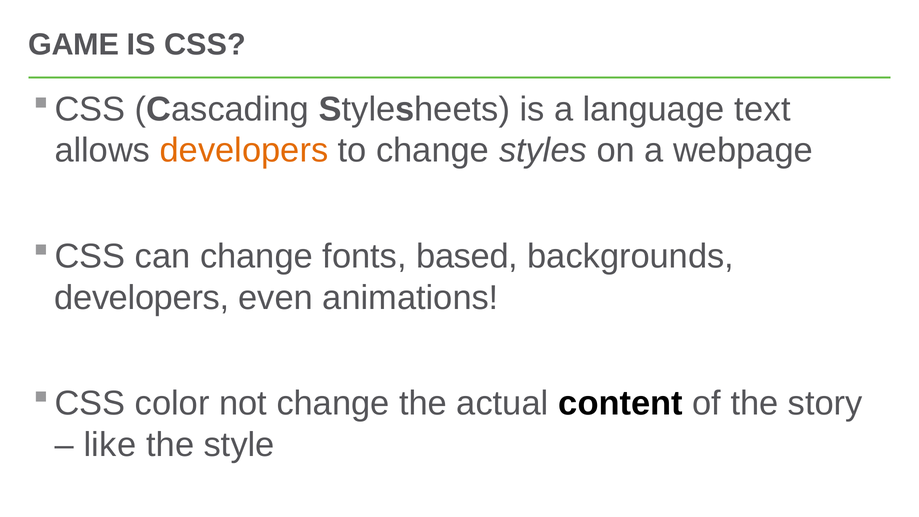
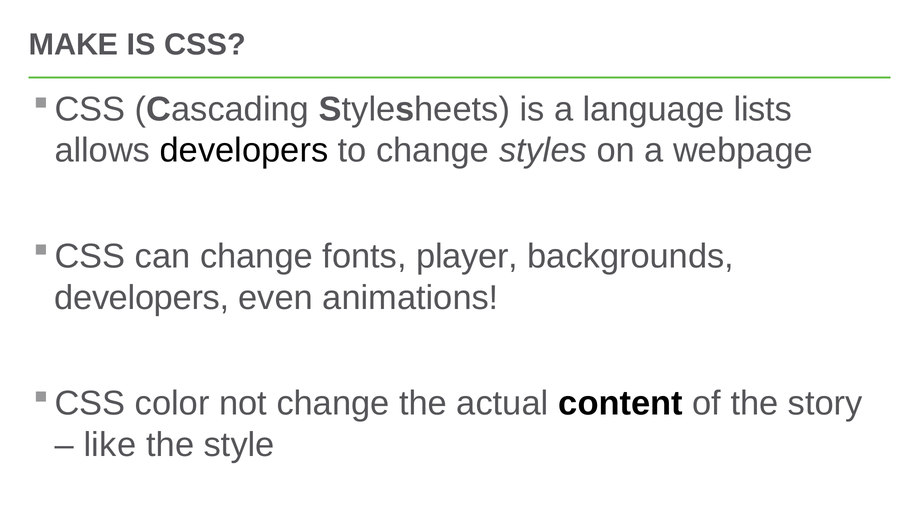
GAME: GAME -> MAKE (74, 45)
text: text -> lists (763, 109)
developers colour: orange -> black (244, 151)
based: based -> player (467, 256)
